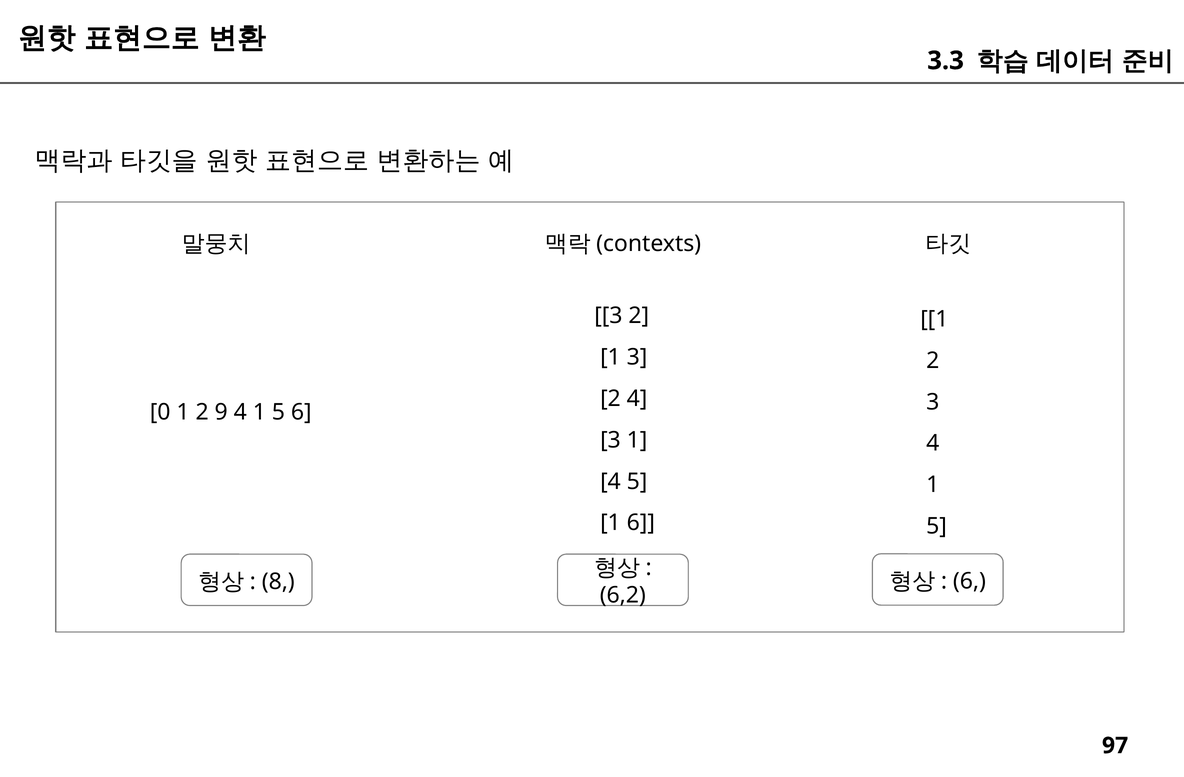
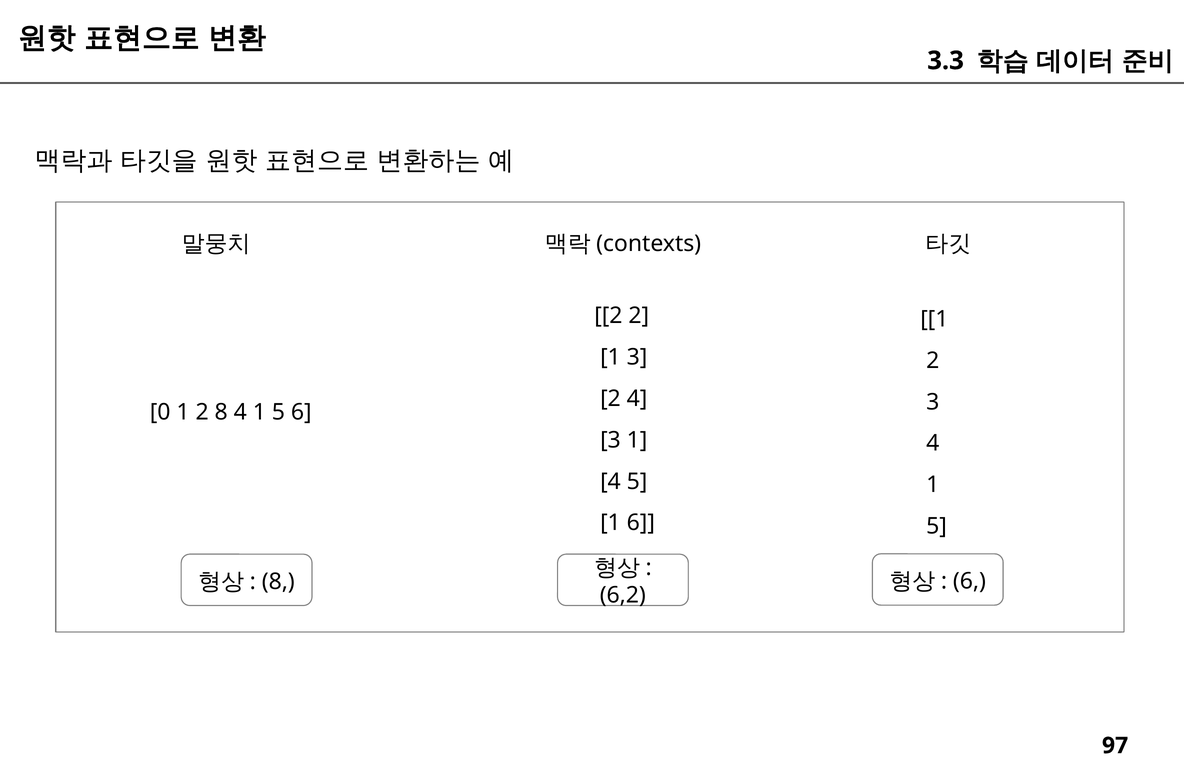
3: 3 -> 2 (608, 316)
2 9: 9 -> 8 (221, 412)
